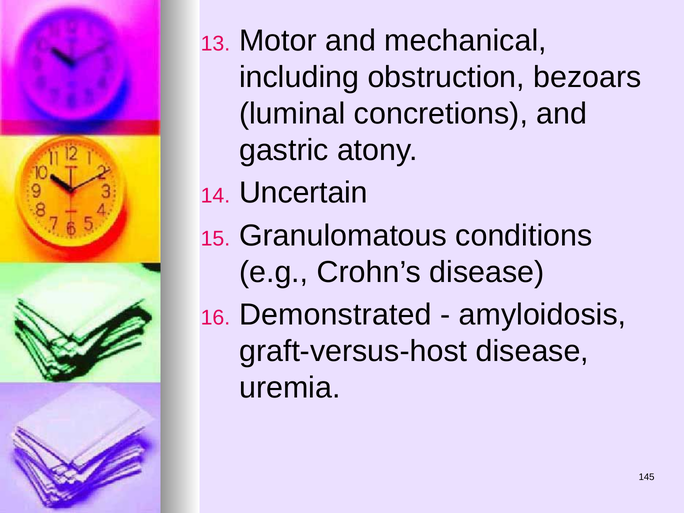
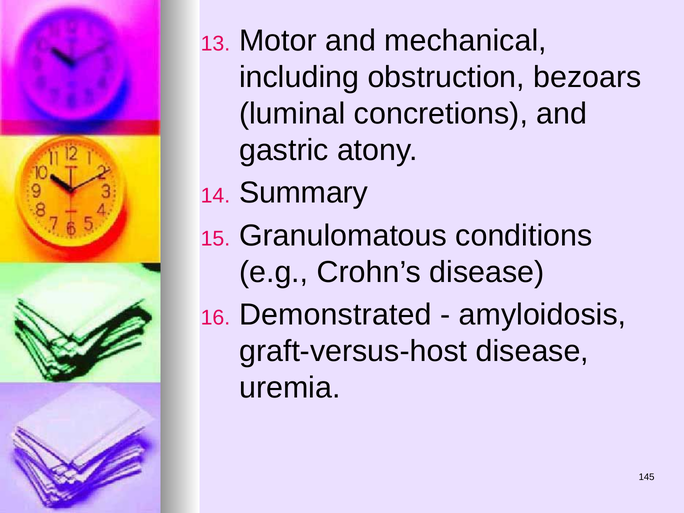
Uncertain: Uncertain -> Summary (303, 193)
